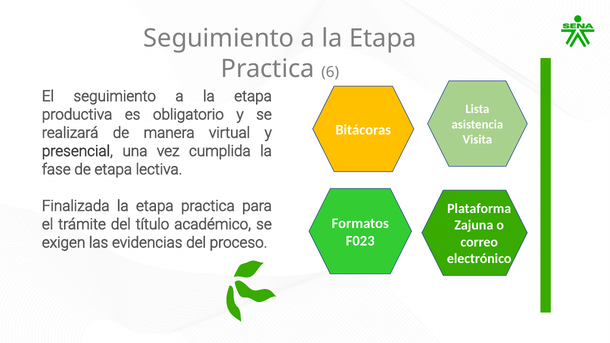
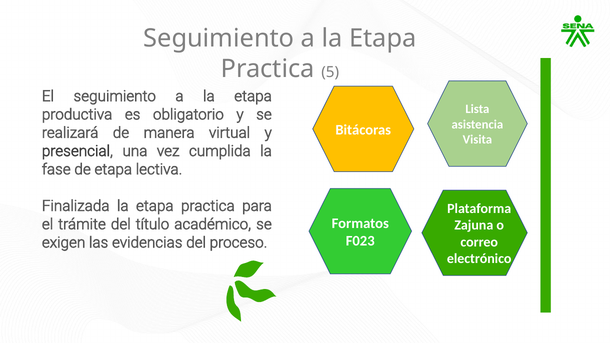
6: 6 -> 5 (330, 72)
